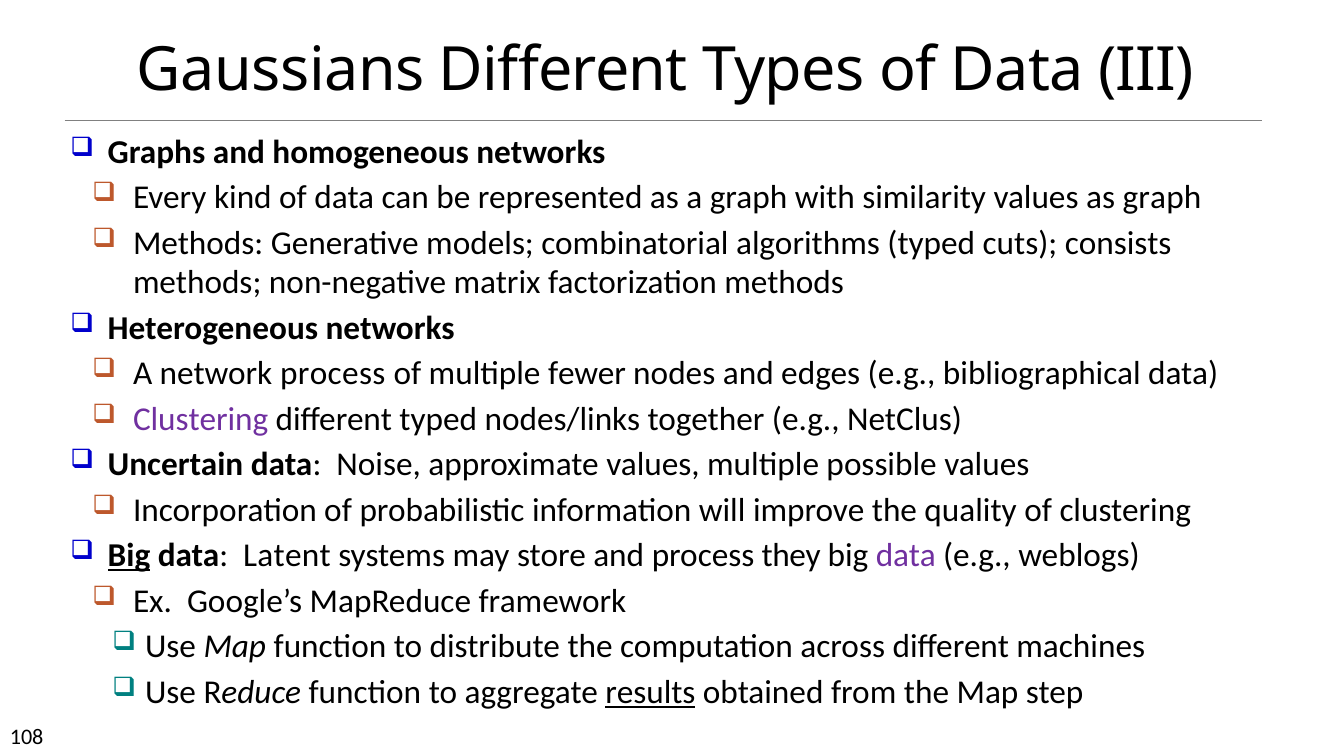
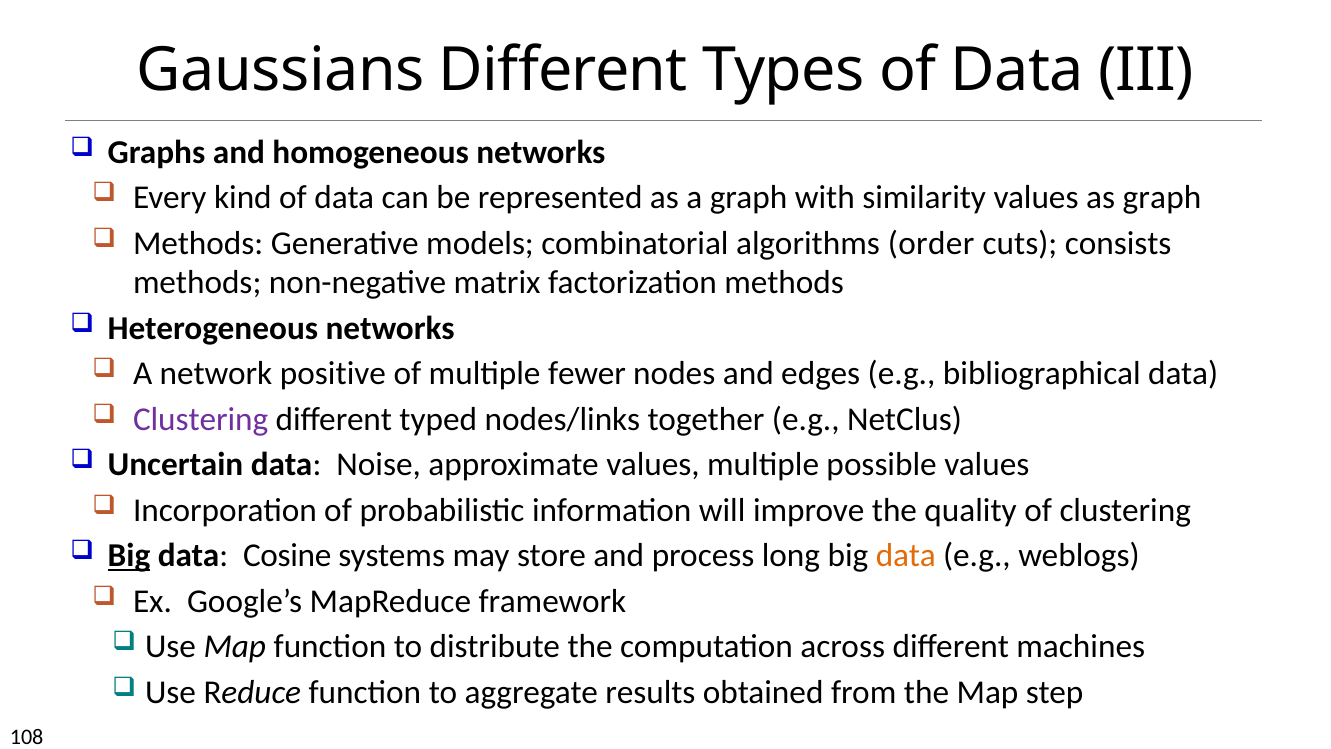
algorithms typed: typed -> order (931, 243)
network process: process -> positive (333, 374)
Latent: Latent -> Cosine (287, 556)
they: they -> long (791, 556)
data colour: purple -> orange (906, 556)
results underline: present -> none (650, 692)
